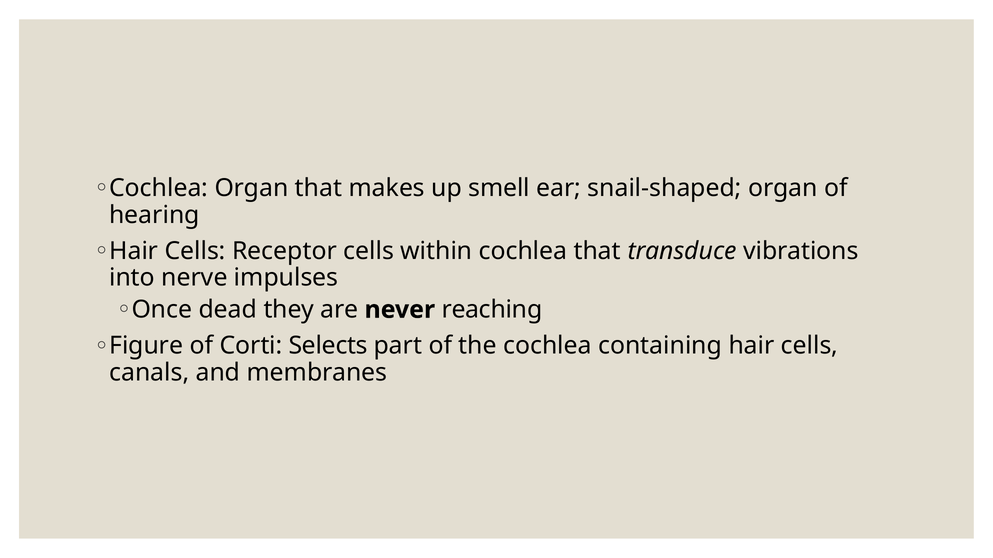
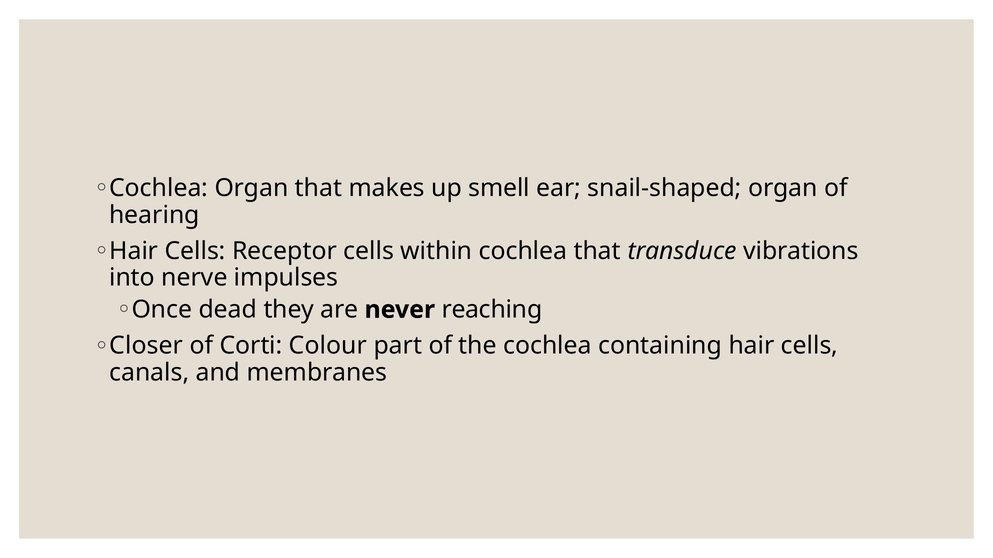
Figure: Figure -> Closer (146, 346)
Selects: Selects -> Colour (328, 346)
